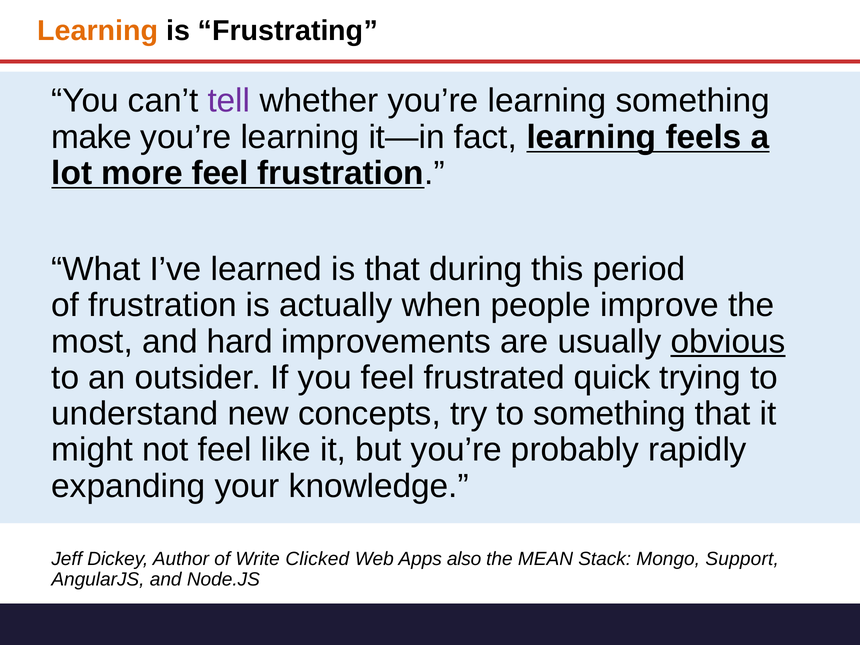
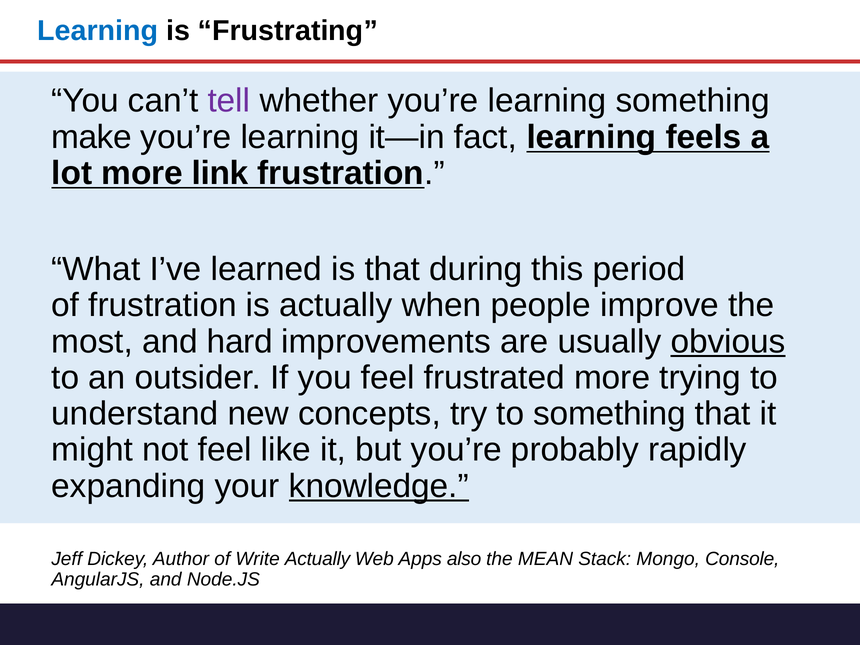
Learning colour: orange -> blue (98, 31)
more feel: feel -> link (220, 173)
frustrated quick: quick -> more (612, 378)
knowledge underline: none -> present (379, 486)
Write Clicked: Clicked -> Actually (317, 559)
Support: Support -> Console (742, 559)
